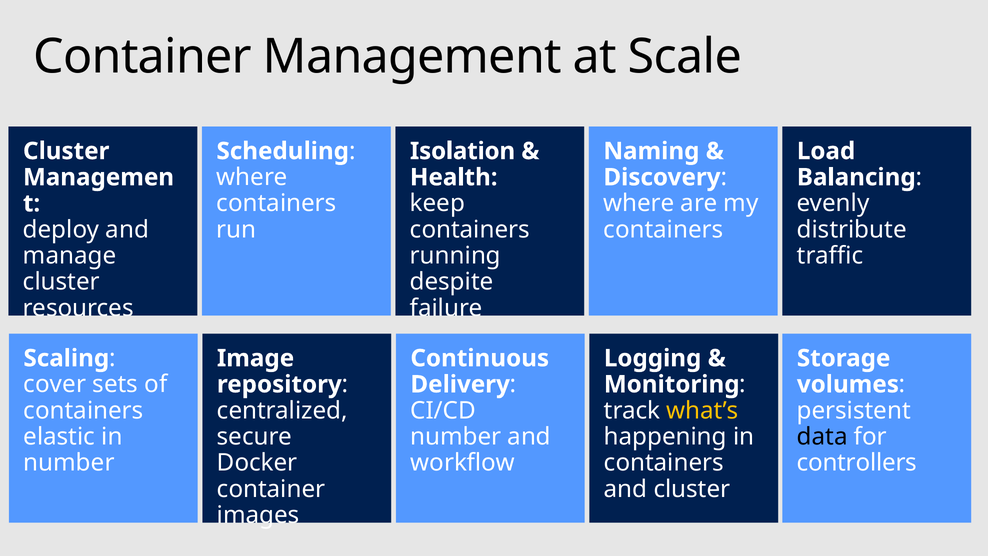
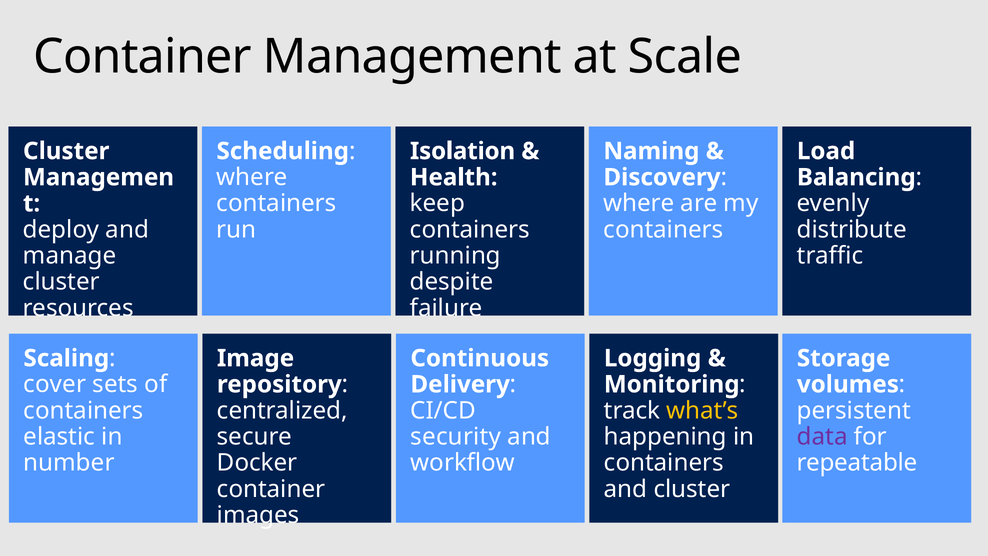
number: number -> security (456, 436)
data colour: black -> purple (822, 436)
controllers: controllers -> repeatable (857, 463)
